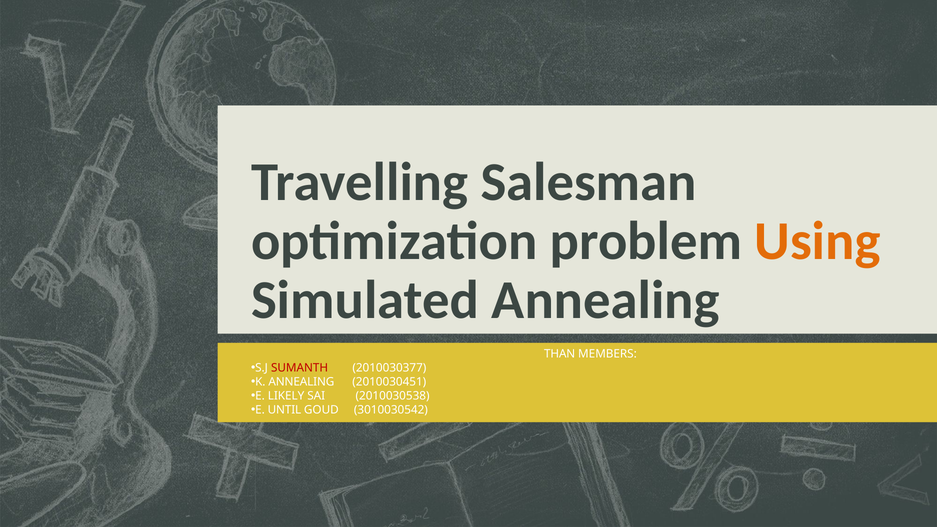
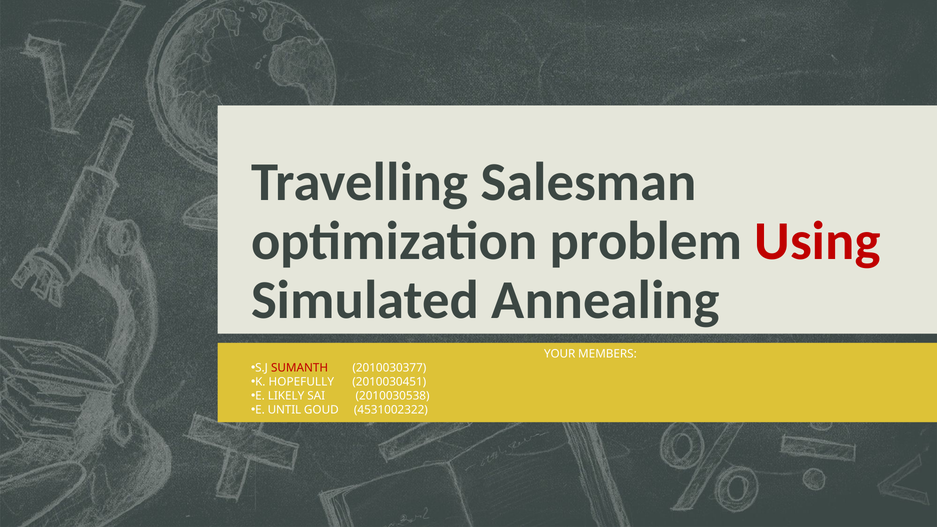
Using colour: orange -> red (817, 241)
THAN: THAN -> YOUR (560, 354)
K ANNEALING: ANNEALING -> HOPEFULLY (301, 382)
3010030542: 3010030542 -> 4531002322 (391, 410)
